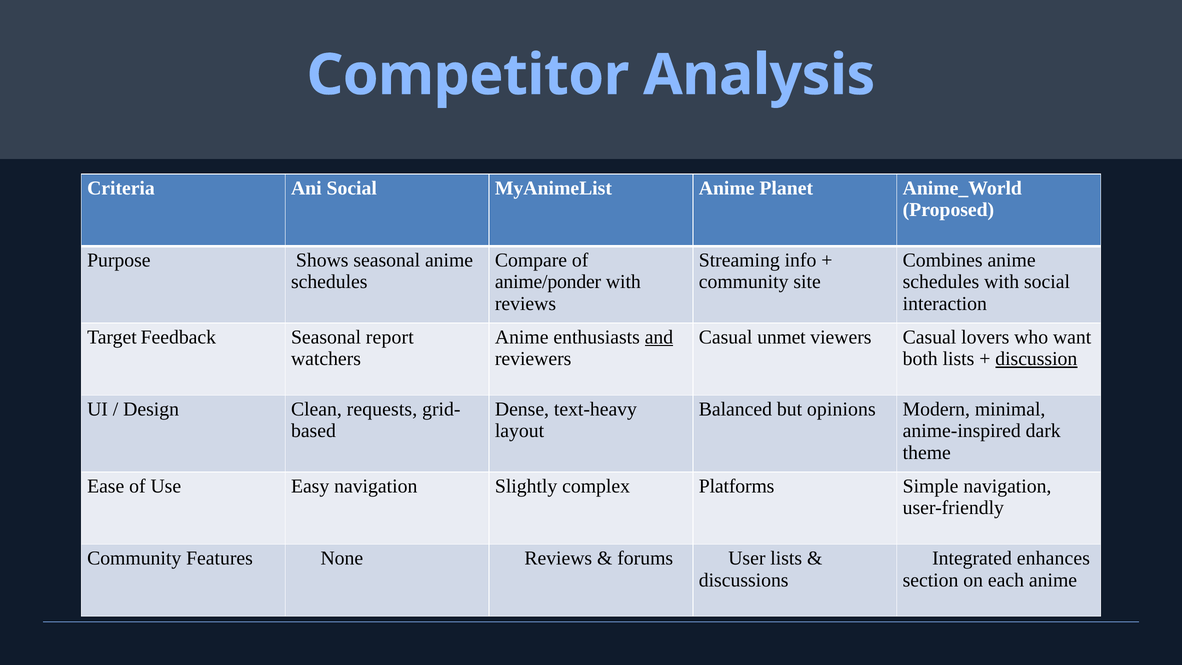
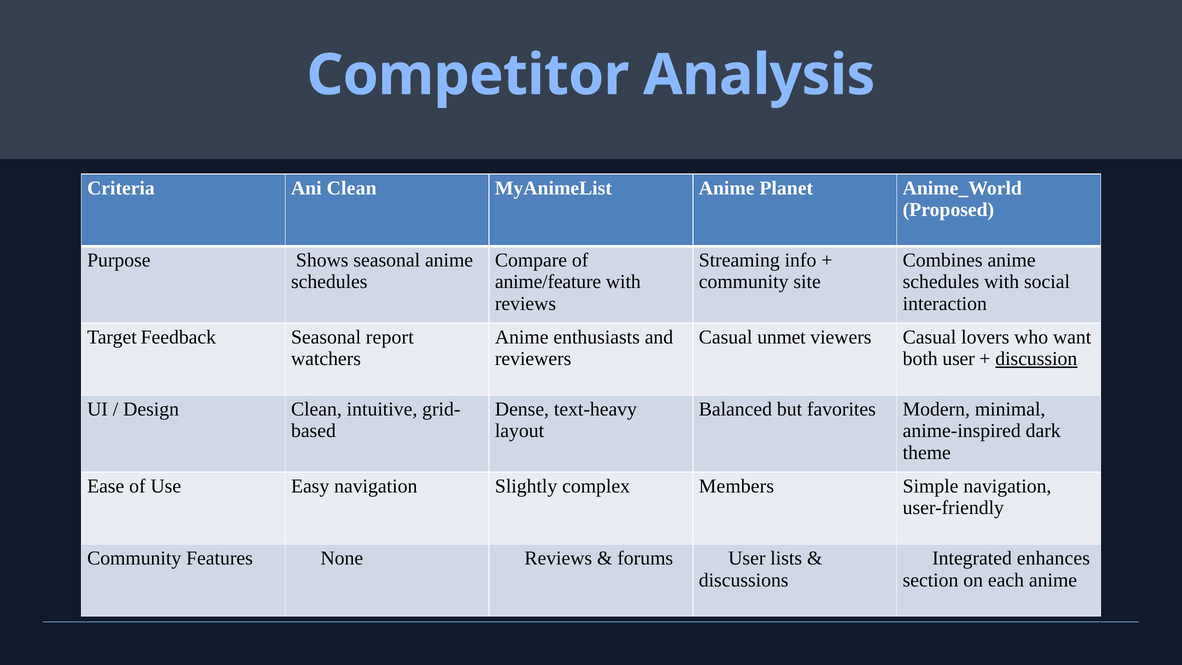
Ani Social: Social -> Clean (352, 188)
anime/ponder: anime/ponder -> anime/feature (548, 282)
and underline: present -> none (659, 337)
both lists: lists -> user (959, 359)
requests: requests -> intuitive (382, 409)
opinions: opinions -> favorites (841, 409)
Platforms: Platforms -> Members (736, 486)
